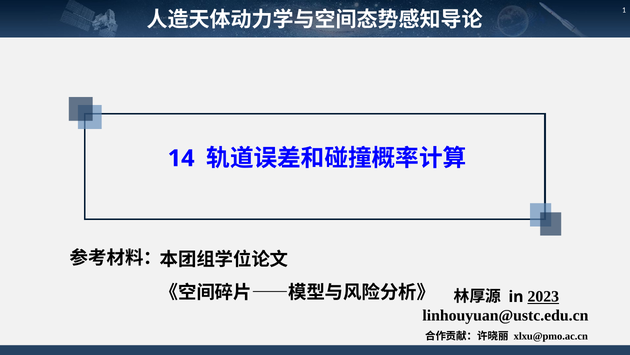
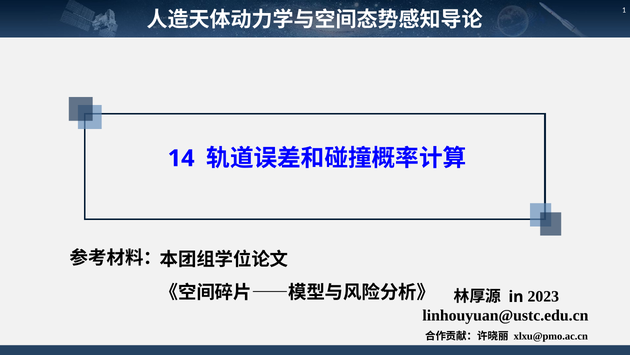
2023 underline: present -> none (543, 296)
